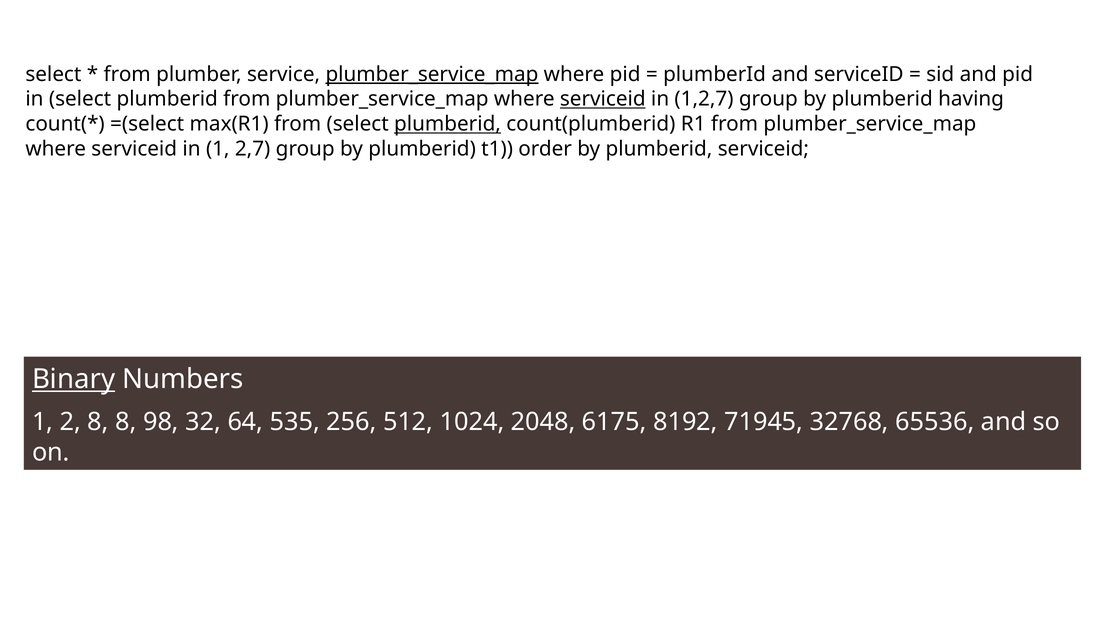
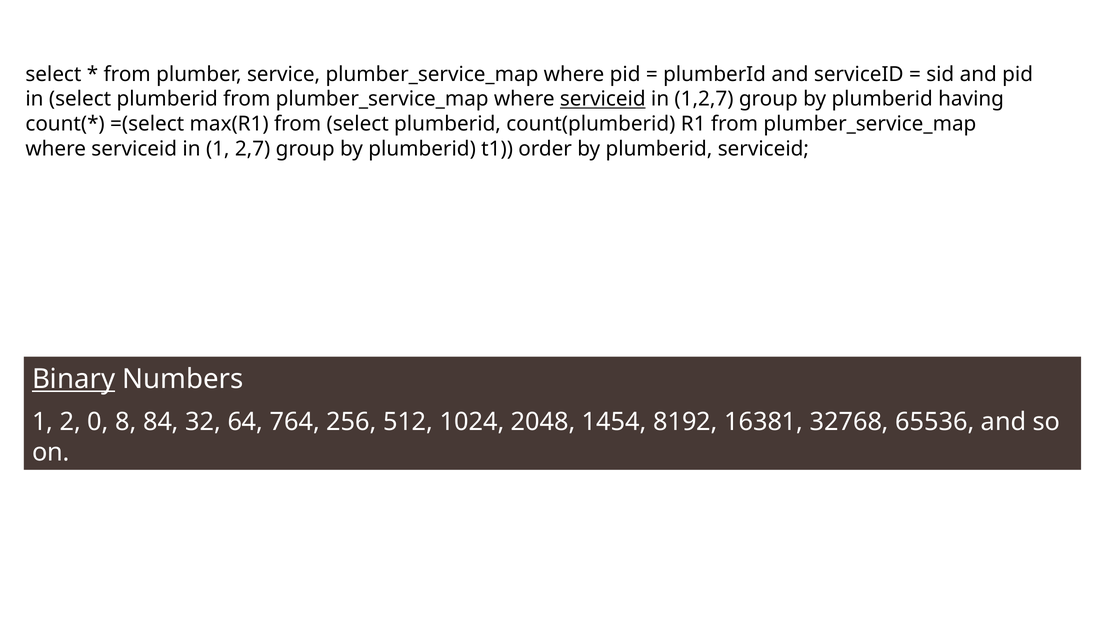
plumber_service_map underline: present -> none (432, 74)
plumberid underline: present -> none (448, 124)
2 8: 8 -> 0 (98, 422)
98: 98 -> 84 (161, 422)
535: 535 -> 764 (295, 422)
6175: 6175 -> 1454 (614, 422)
71945: 71945 -> 16381 (764, 422)
